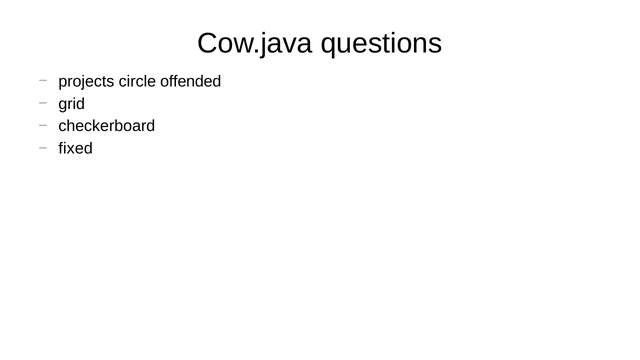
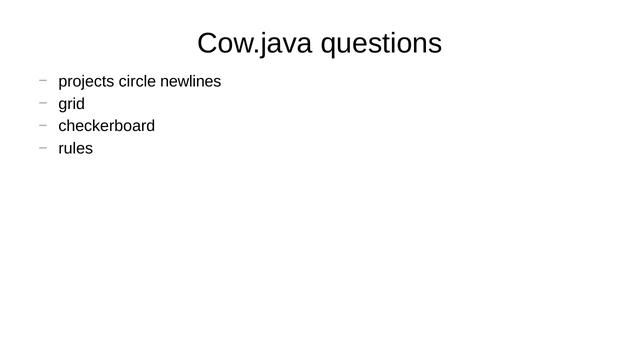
offended: offended -> newlines (191, 81)
fixed: fixed -> rules (76, 149)
